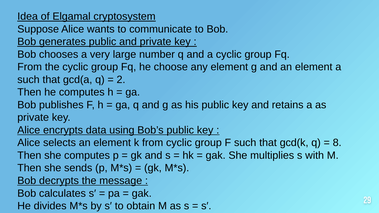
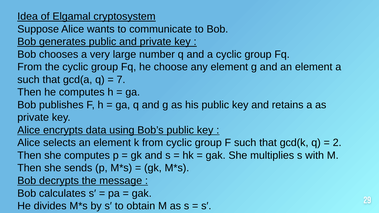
2: 2 -> 7 (121, 80)
8: 8 -> 2 (337, 143)
